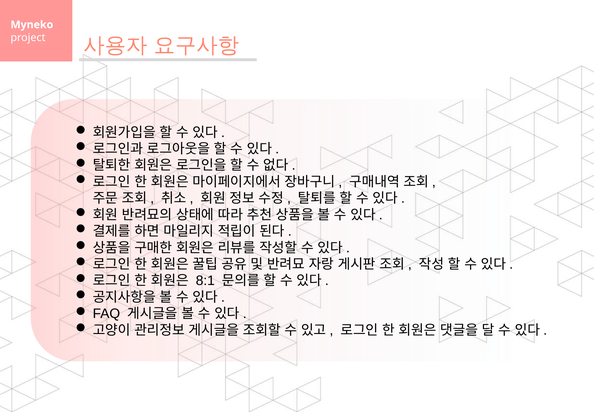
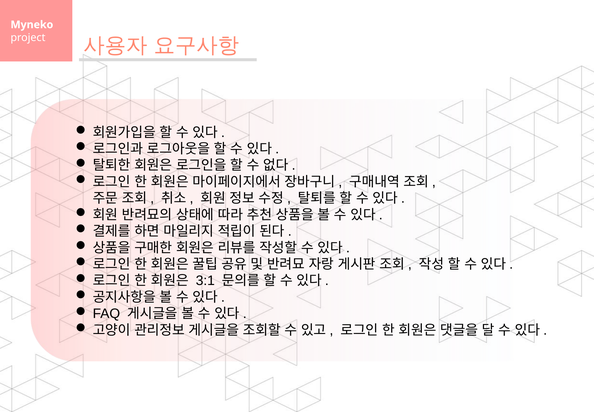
8:1: 8:1 -> 3:1 (205, 280)
